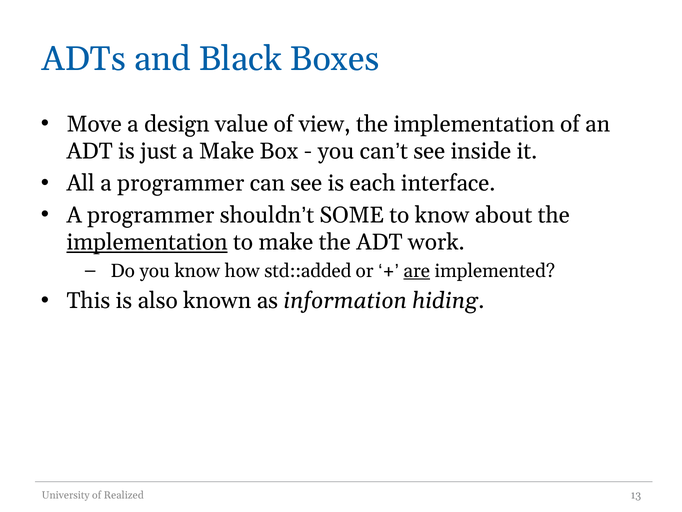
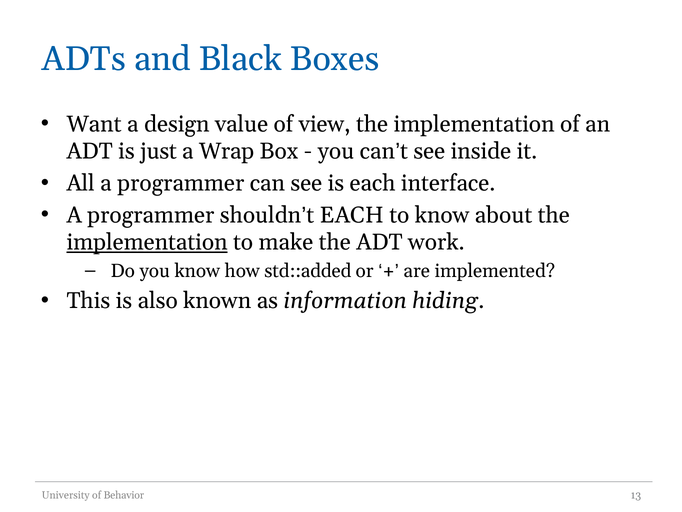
Move: Move -> Want (94, 124)
a Make: Make -> Wrap (227, 151)
SOME: SOME -> EACH (352, 215)
are underline: present -> none (417, 271)
Realized: Realized -> Behavior (124, 495)
